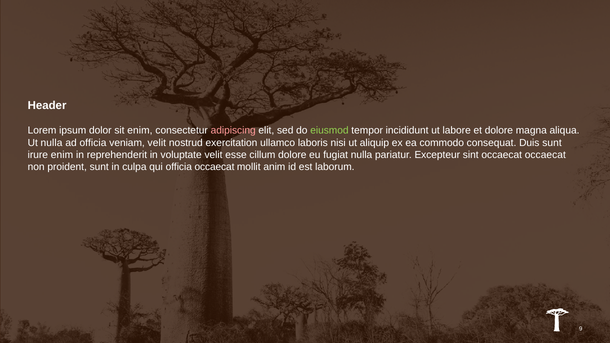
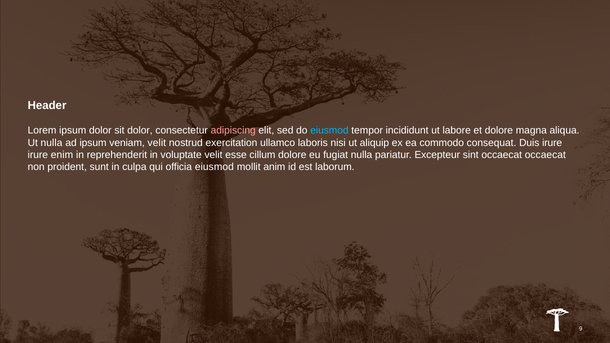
sit enim: enim -> dolor (140, 131)
eiusmod colour: light green -> light blue (329, 131)
ad officia: officia -> ipsum (93, 143)
Duis sunt: sunt -> irure (552, 143)
officia occaecat: occaecat -> eiusmod (214, 167)
